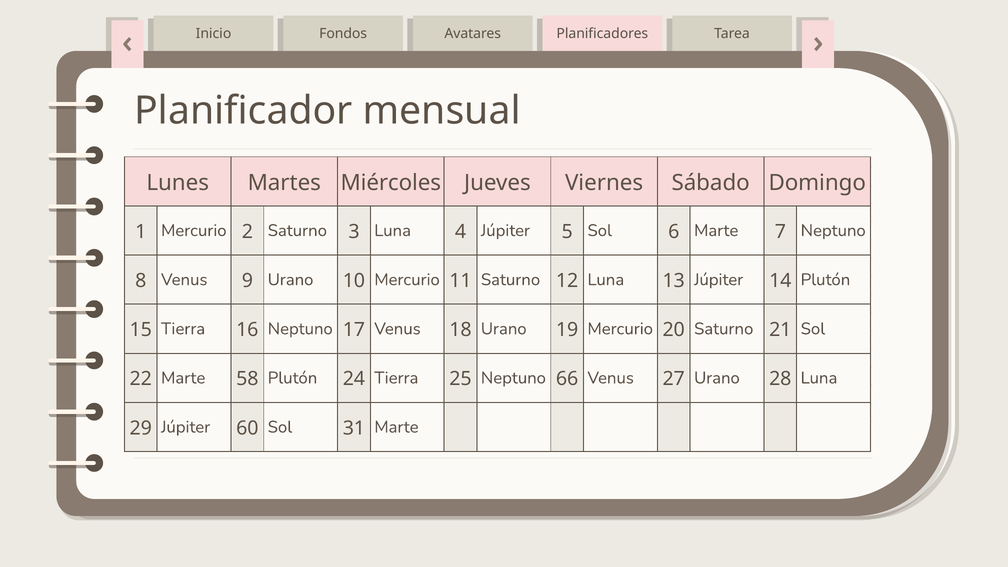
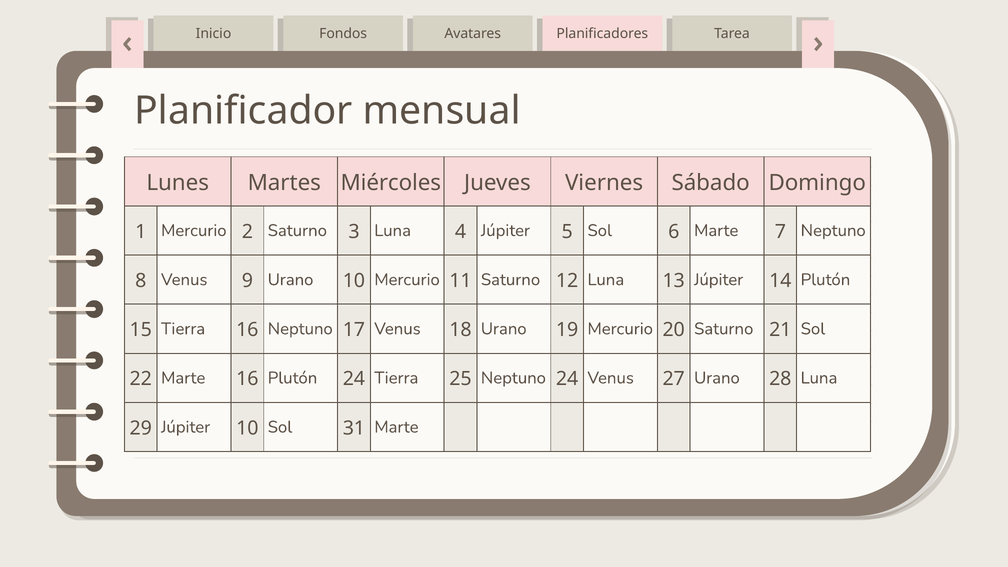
Marte 58: 58 -> 16 (247, 379)
Neptuno 66: 66 -> 24 (567, 379)
Júpiter 60: 60 -> 10 (247, 428)
